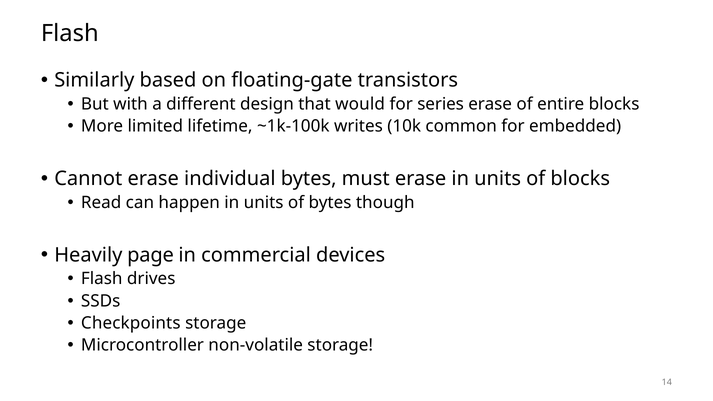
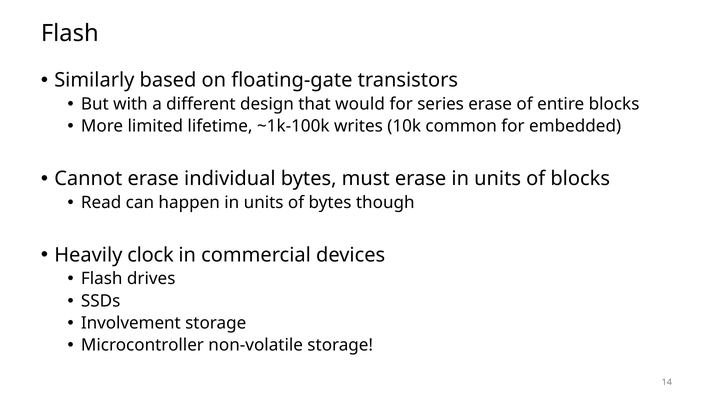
page: page -> clock (151, 255)
Checkpoints: Checkpoints -> Involvement (131, 323)
